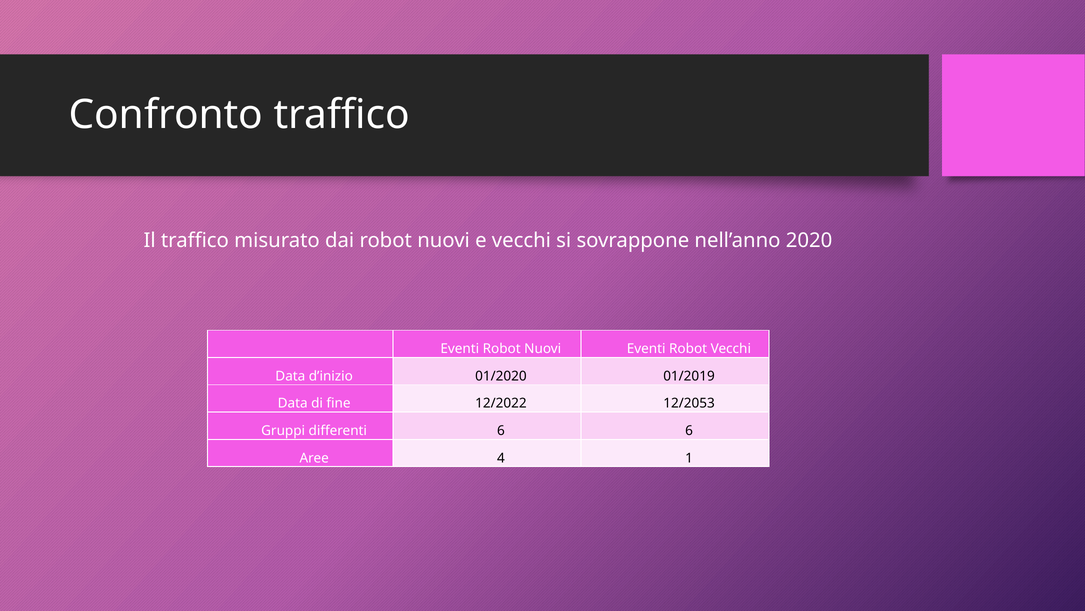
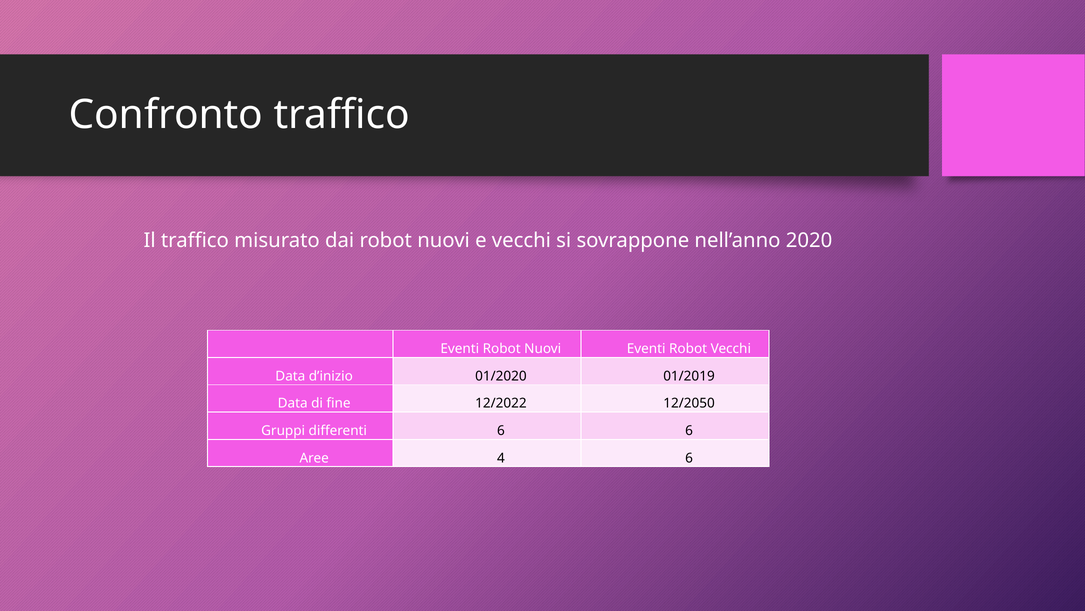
12/2053: 12/2053 -> 12/2050 (689, 403)
4 1: 1 -> 6 (689, 458)
